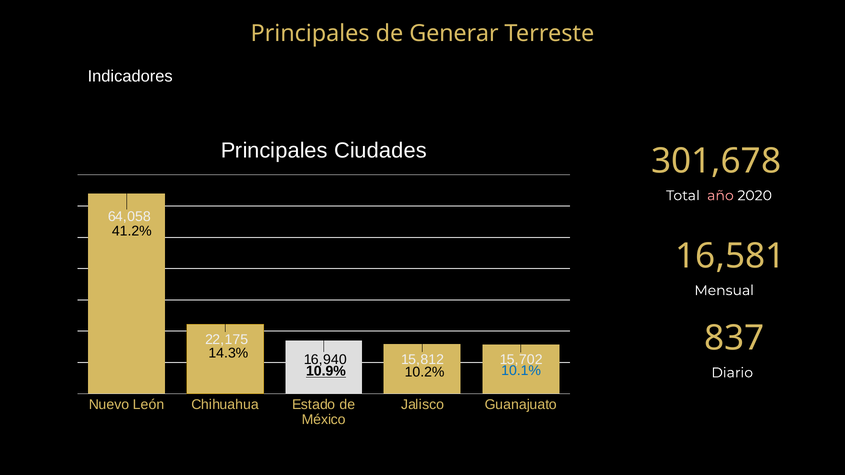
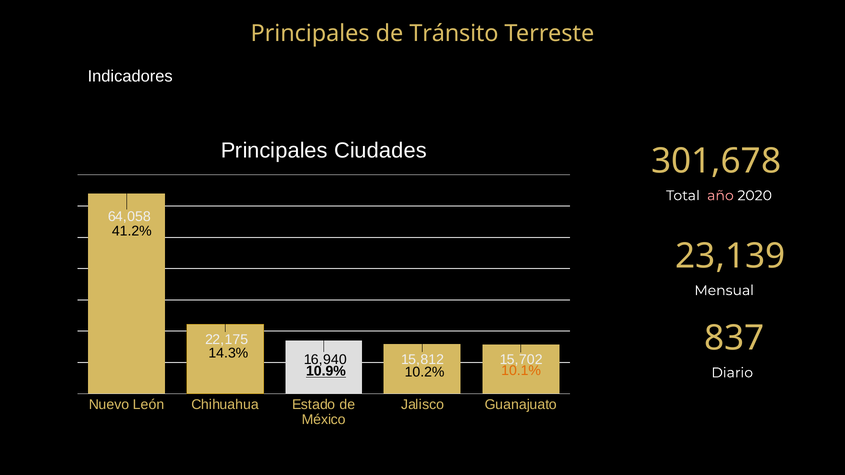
Generar: Generar -> Tránsito (454, 34)
16,581: 16,581 -> 23,139 (730, 256)
10.1% colour: blue -> orange (521, 371)
